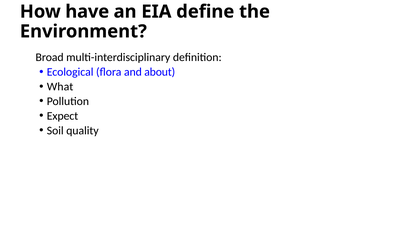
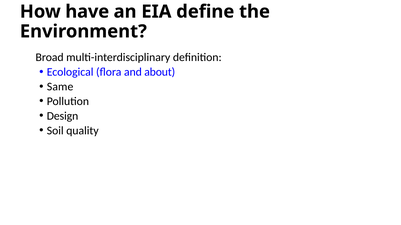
What: What -> Same (60, 87)
Expect: Expect -> Design (63, 116)
